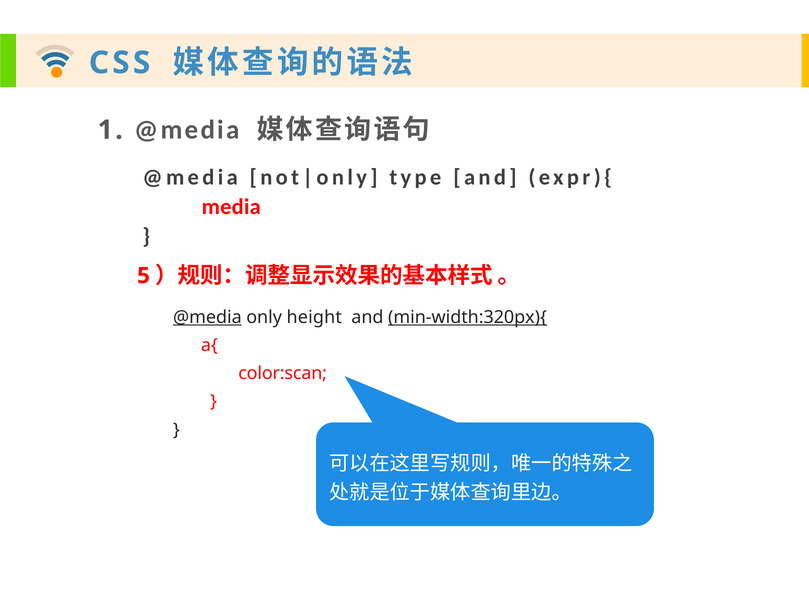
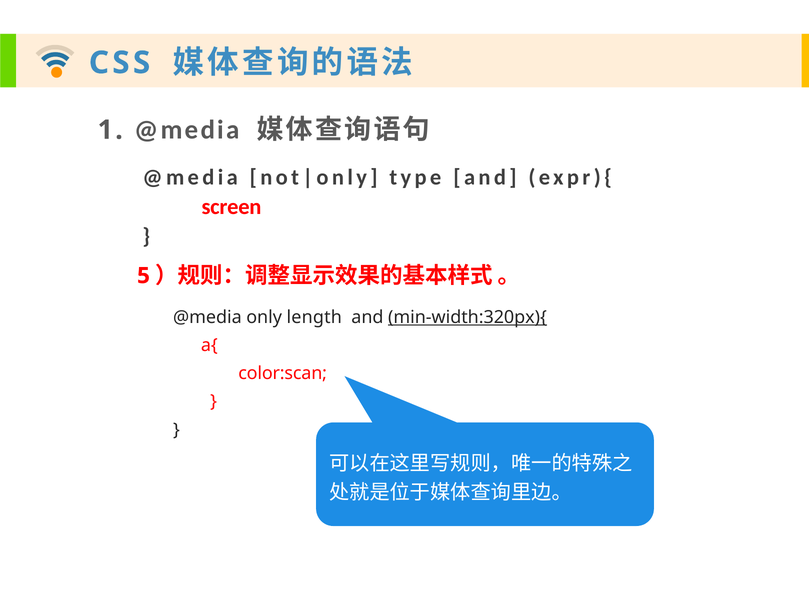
media: media -> screen (231, 207)
@media underline: present -> none (207, 317)
height: height -> length (314, 317)
